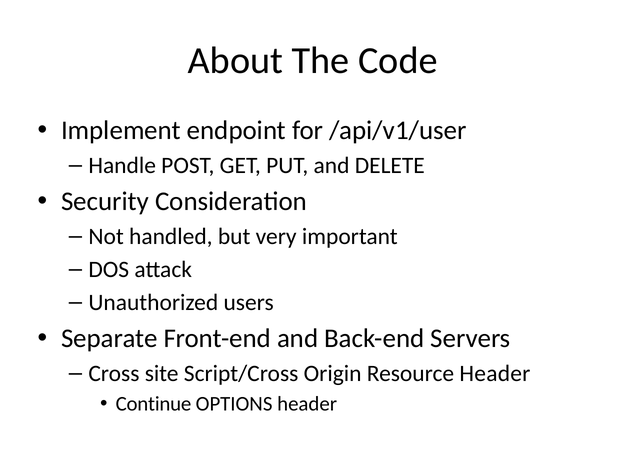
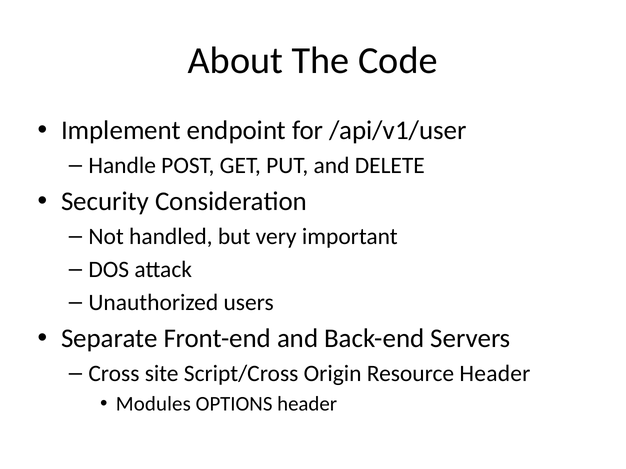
Continue: Continue -> Modules (153, 404)
